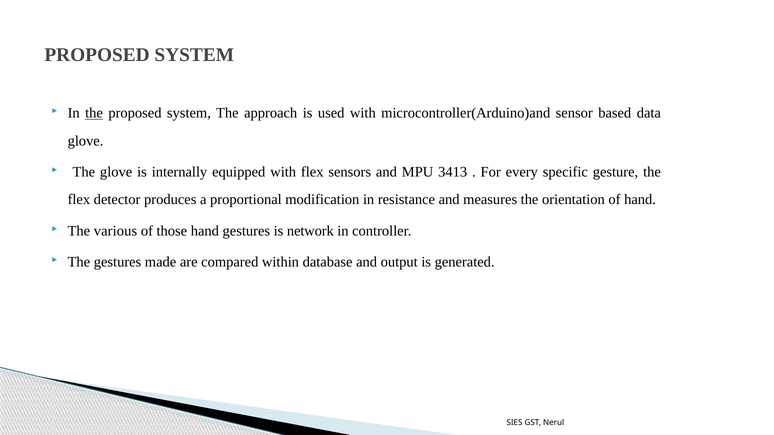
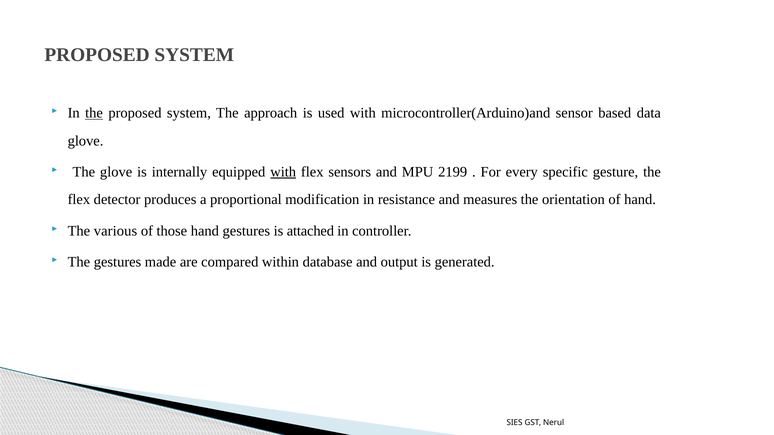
with underline: none -> present (283, 172)
3413: 3413 -> 2199 (453, 172)
network: network -> attached (310, 231)
